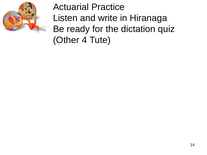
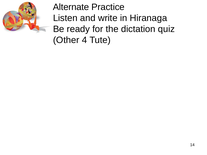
Actuarial: Actuarial -> Alternate (71, 7)
